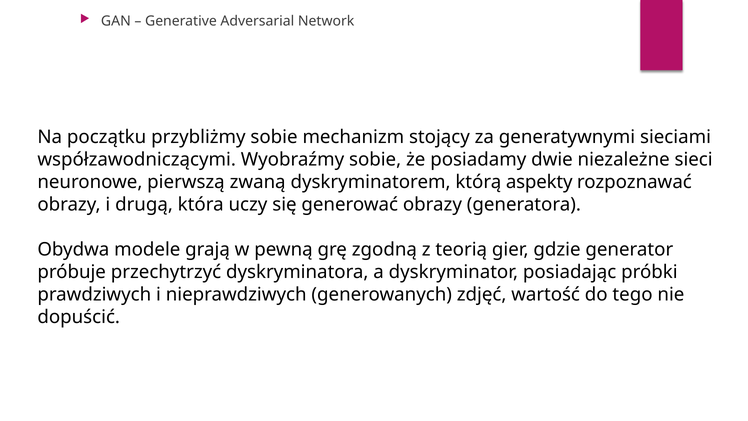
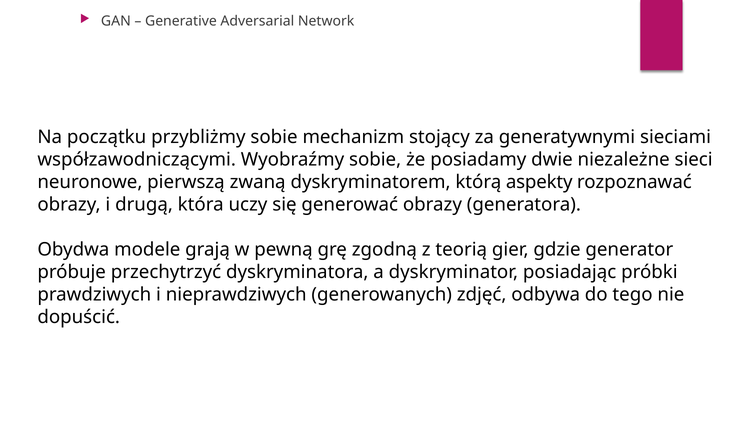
wartość: wartość -> odbywa (546, 294)
